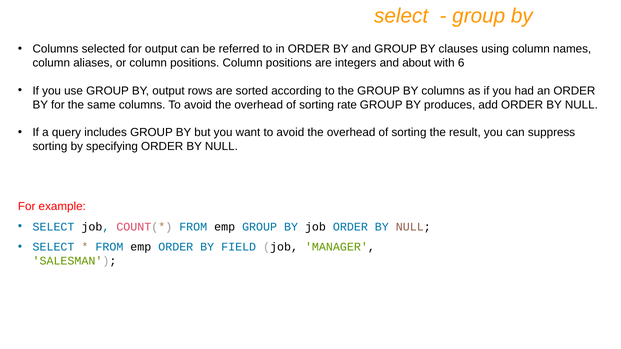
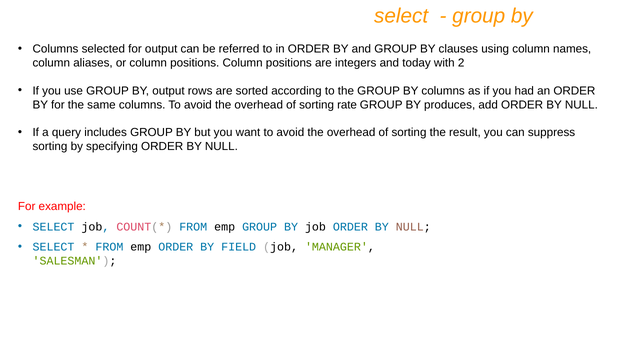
about: about -> today (417, 63)
6: 6 -> 2 (461, 63)
